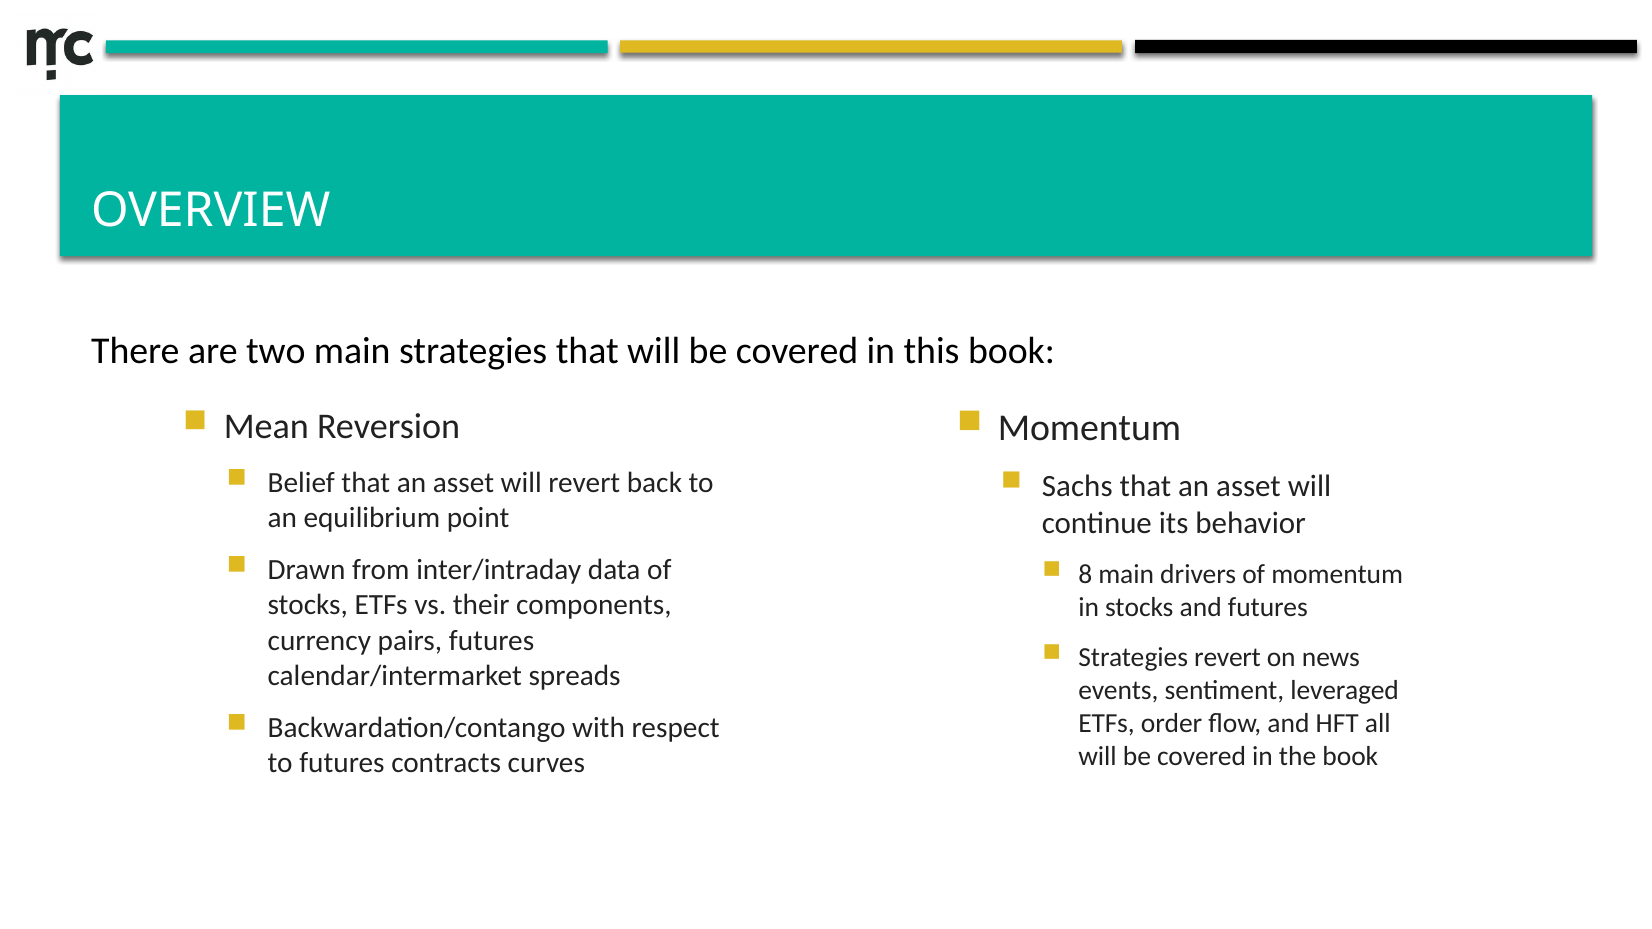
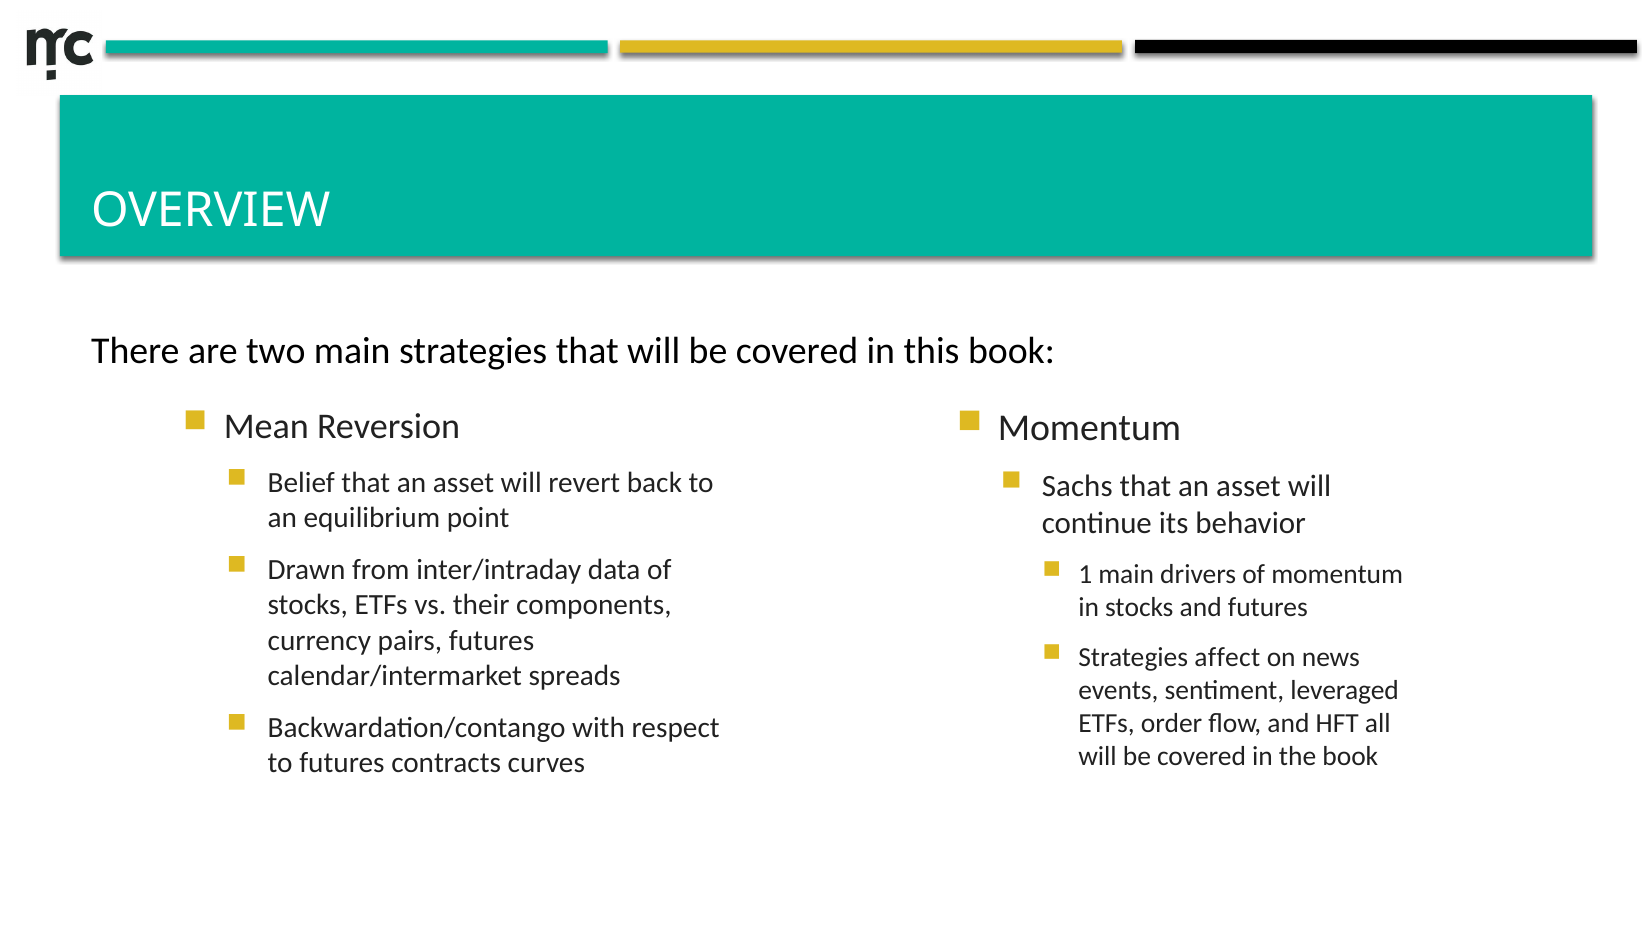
8: 8 -> 1 (1085, 575)
Strategies revert: revert -> affect (1227, 657)
